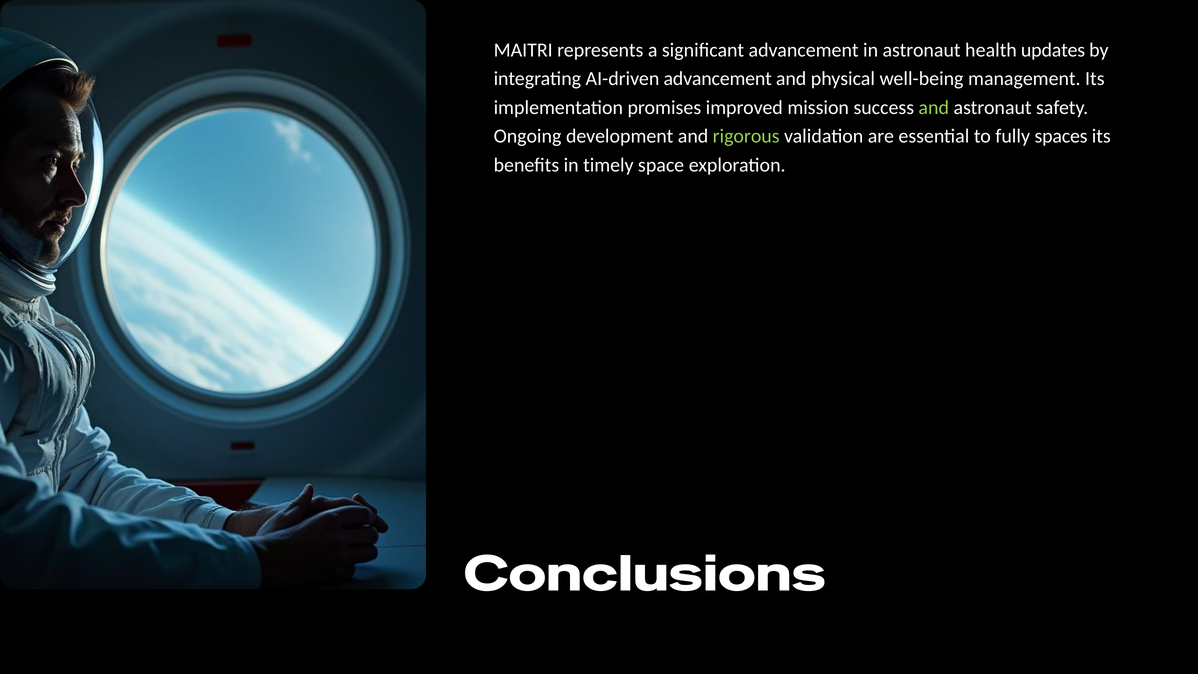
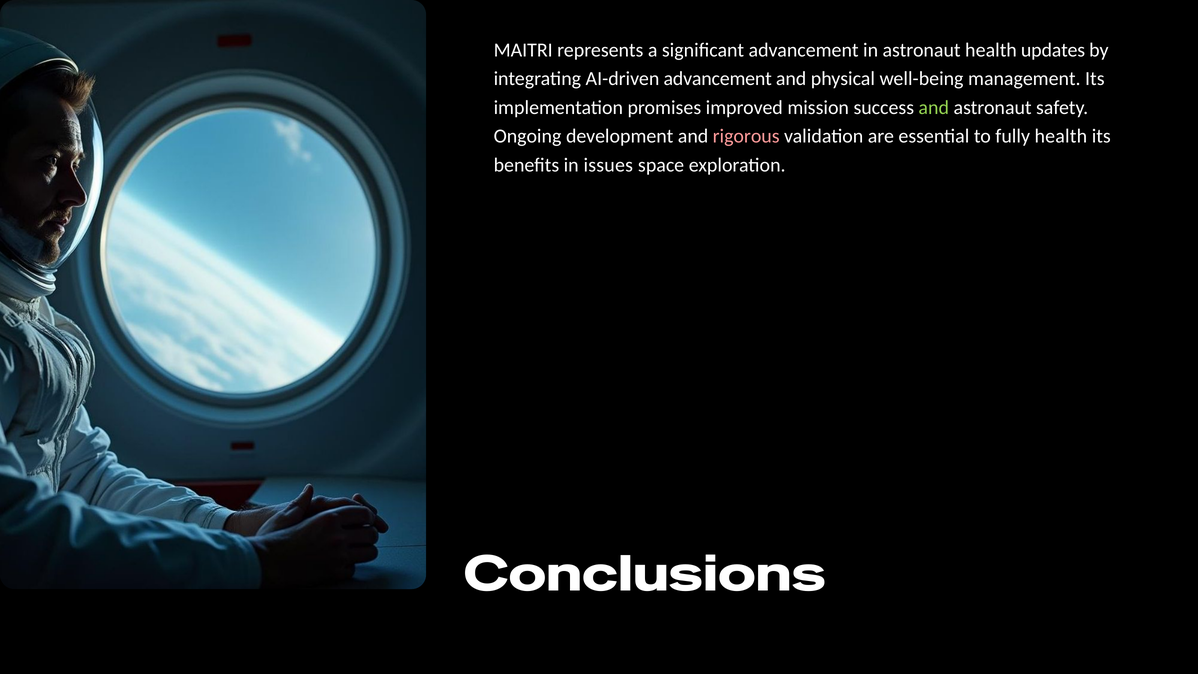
rigorous colour: light green -> pink (746, 136)
fully spaces: spaces -> health (1061, 136)
timely: timely -> issues (608, 165)
